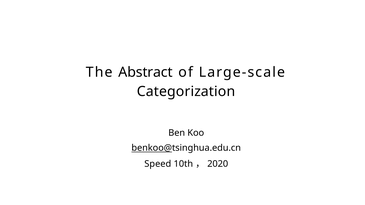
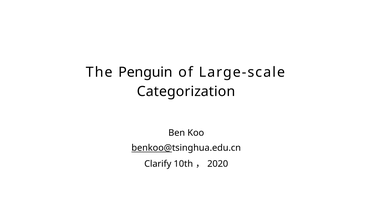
Abstract: Abstract -> Penguin (146, 72)
Speed: Speed -> Clarify (158, 164)
